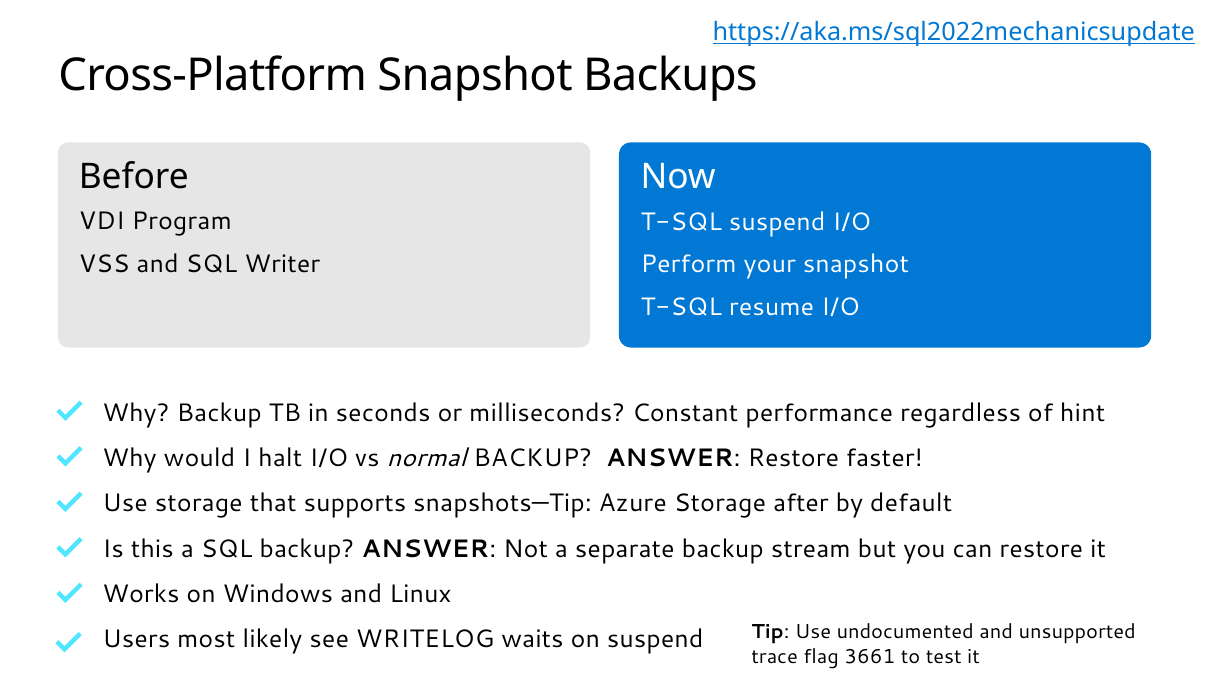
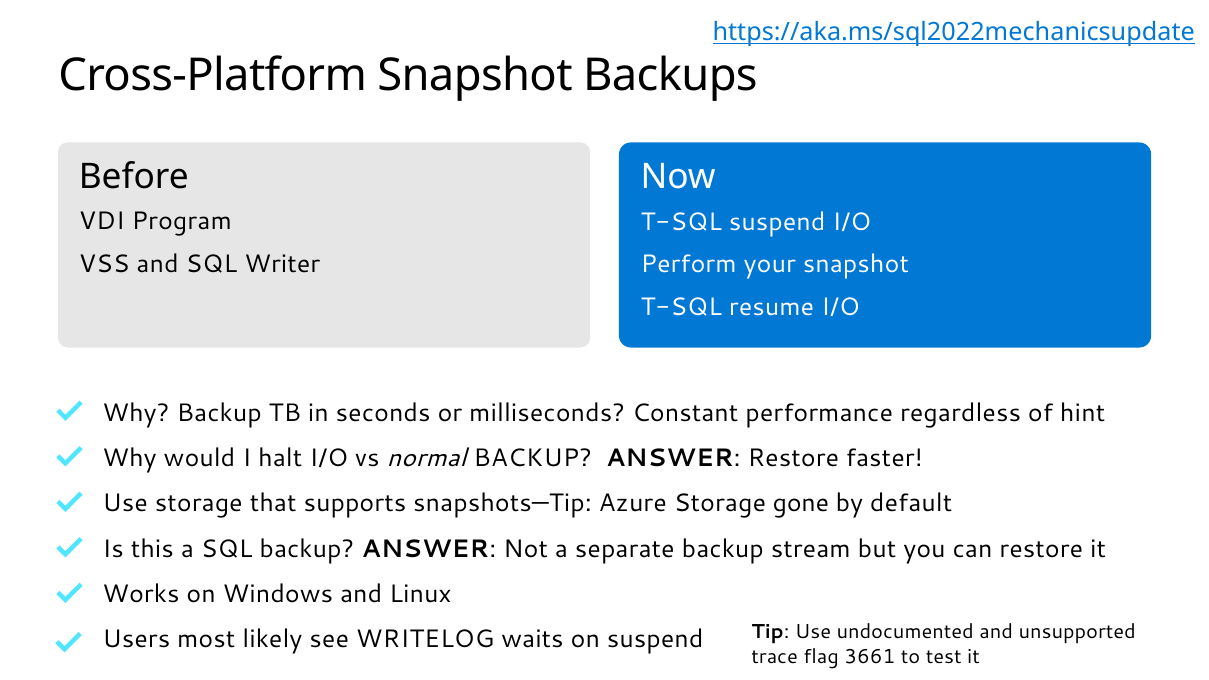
after: after -> gone (801, 504)
